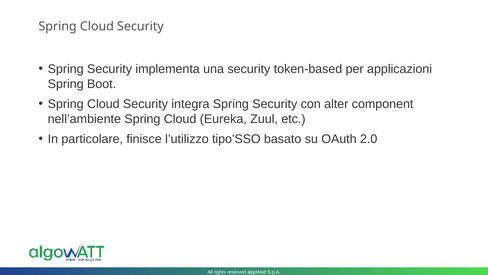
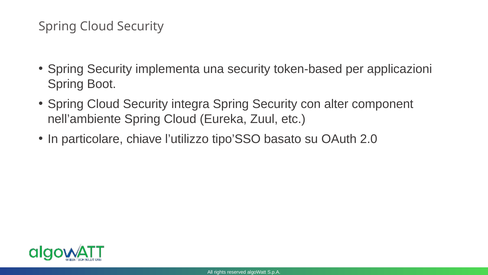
finisce: finisce -> chiave (144, 139)
